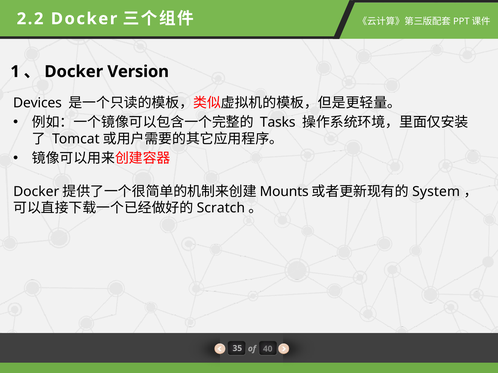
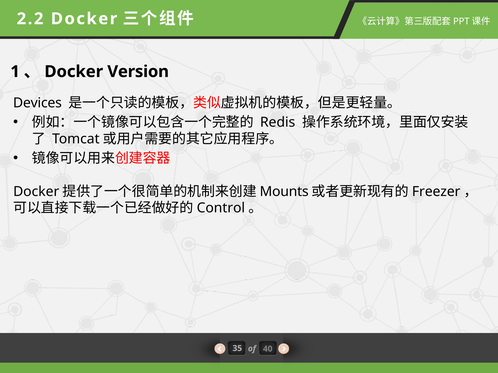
Tasks: Tasks -> Redis (278, 123)
System: System -> Freezer (436, 192)
Scratch: Scratch -> Control (221, 208)
